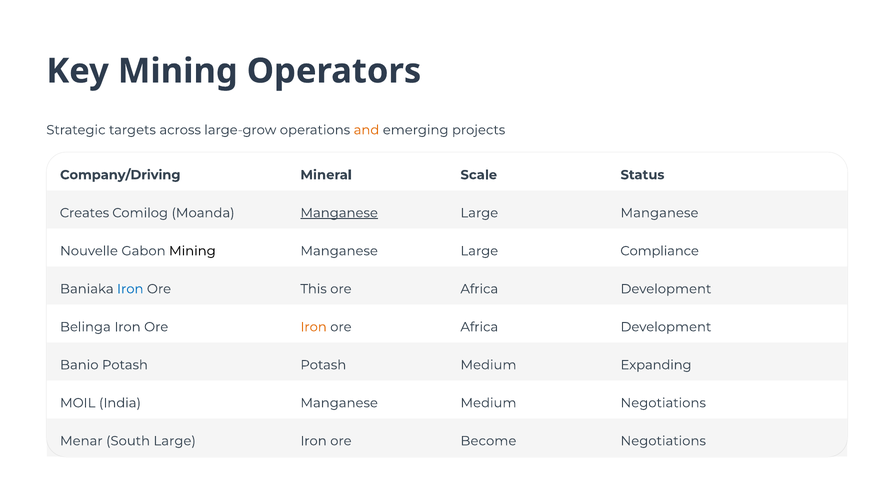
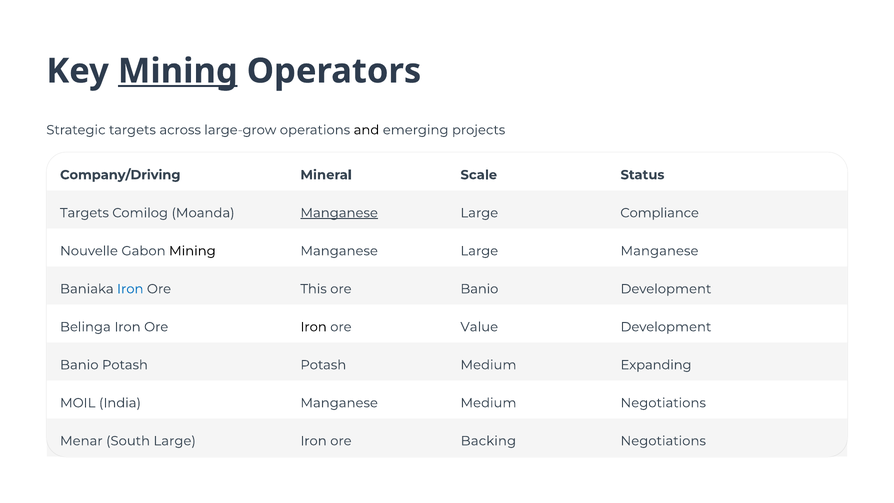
Mining underline: none -> present (178, 71)
and colour: orange -> black (366, 130)
Creates: Creates -> Targets (84, 213)
Large Manganese: Manganese -> Compliance (660, 213)
Large Compliance: Compliance -> Manganese (659, 251)
Africa: Africa -> Banio (479, 289)
Iron colour: orange -> black (314, 327)
Africa: Africa -> Value (479, 327)
Become: Become -> Backing (488, 441)
